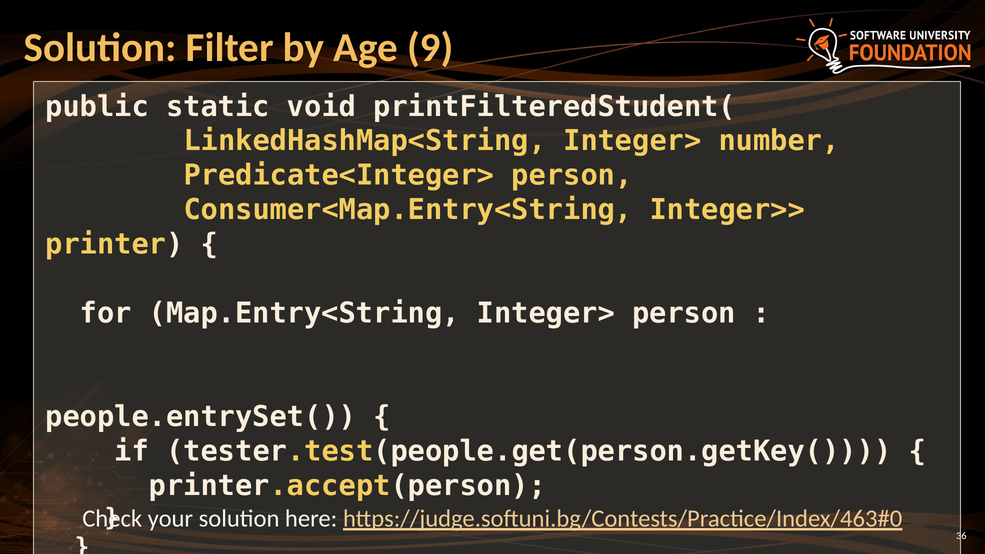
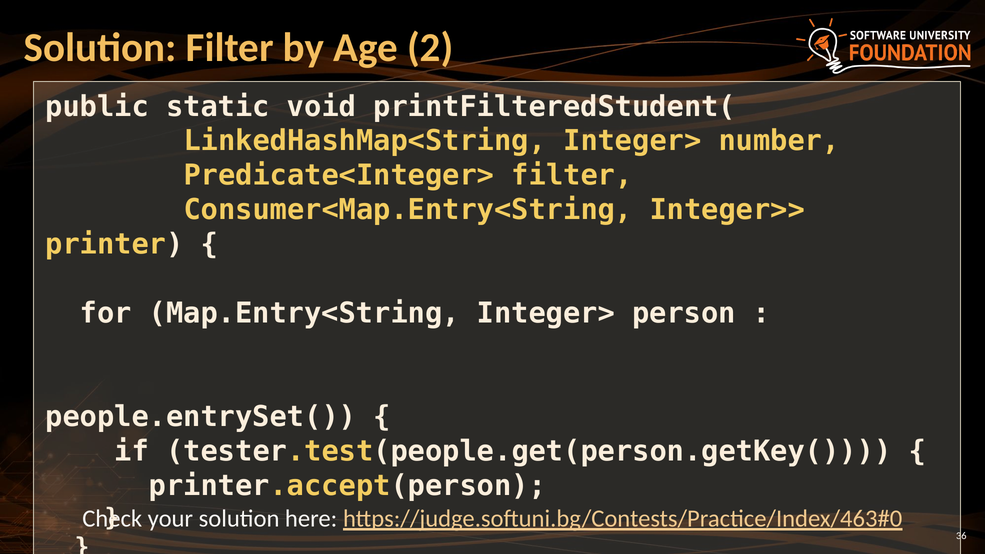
9: 9 -> 2 (430, 48)
Predicate<Integer> person: person -> filter (572, 176)
